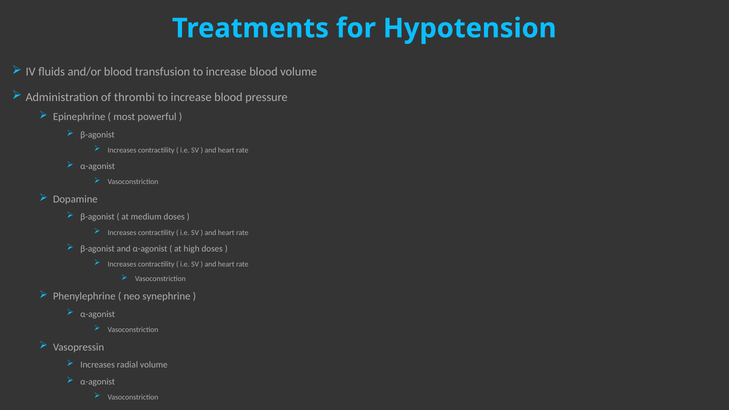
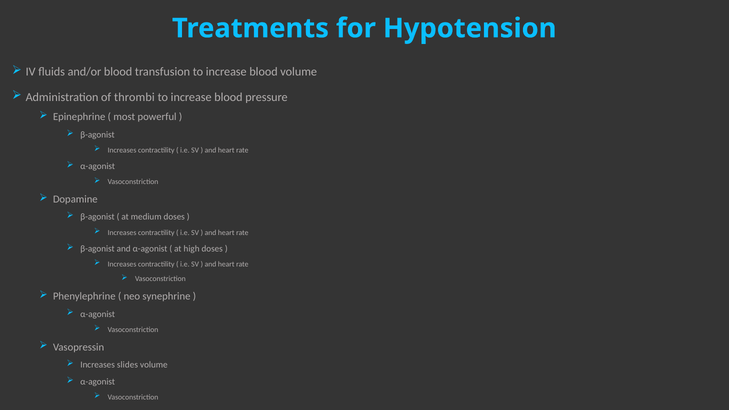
radial: radial -> slides (127, 365)
